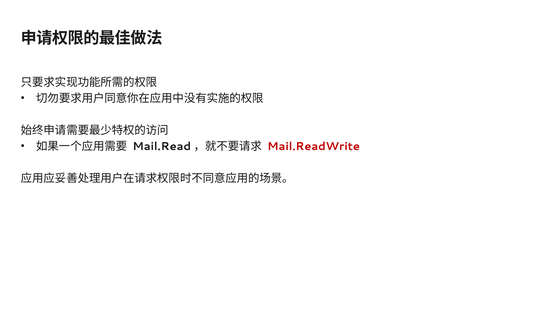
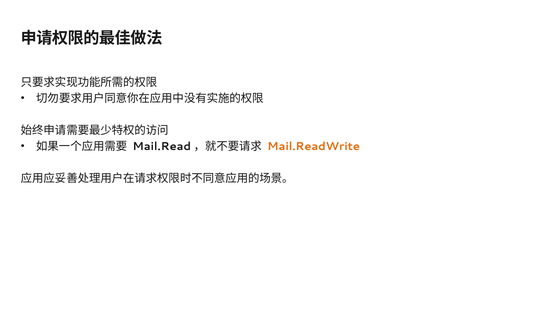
Mail.ReadWrite colour: red -> orange (314, 146)
